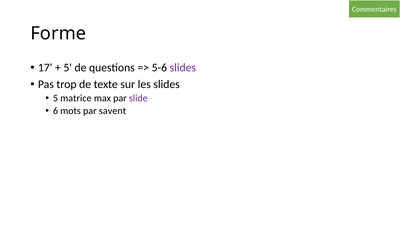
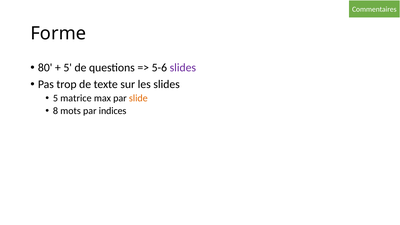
17: 17 -> 80 (45, 68)
slide colour: purple -> orange (138, 98)
6: 6 -> 8 (56, 111)
savent: savent -> indices (113, 111)
